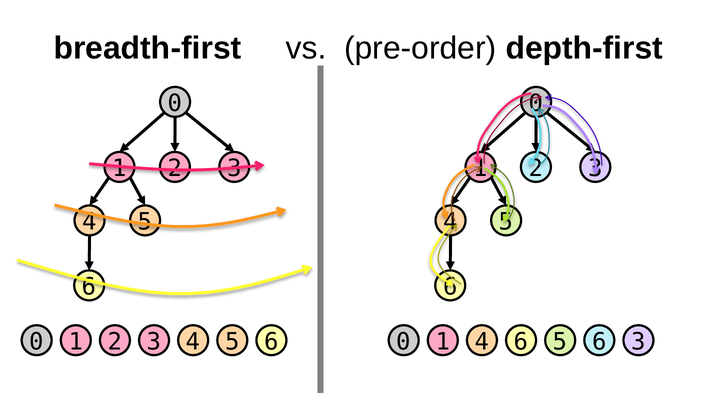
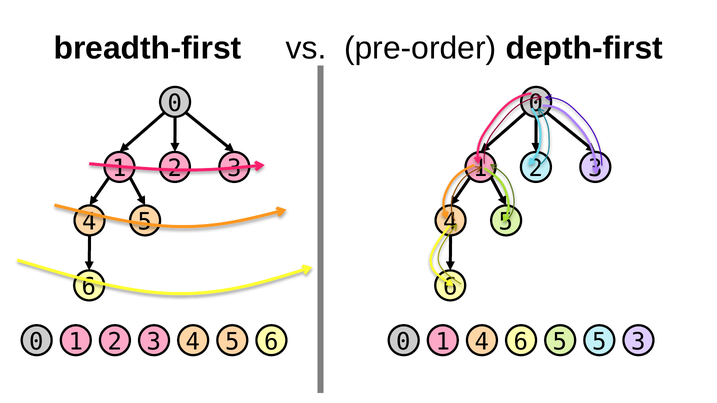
6 5 6: 6 -> 5 (599, 342)
